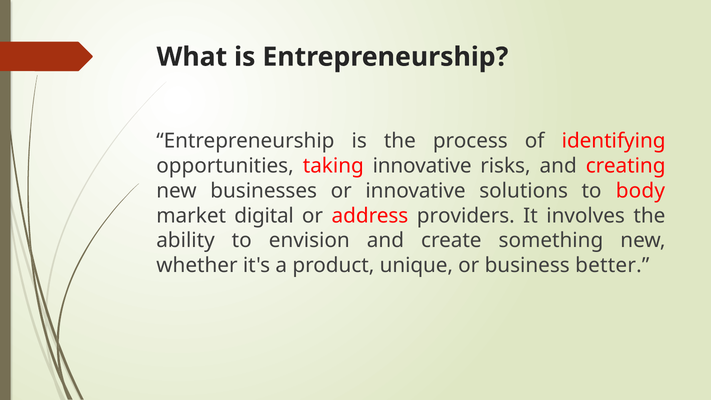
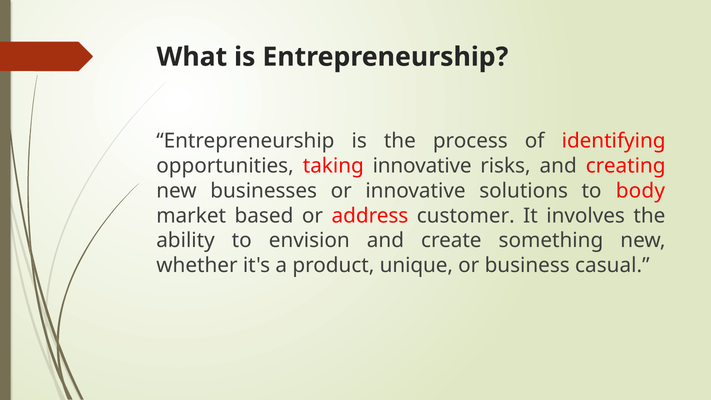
digital: digital -> based (264, 216)
providers: providers -> customer (466, 216)
better: better -> casual (612, 265)
